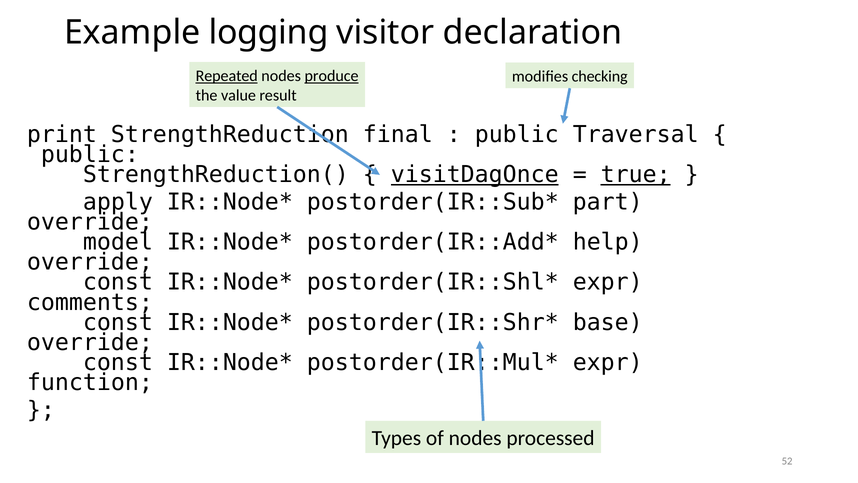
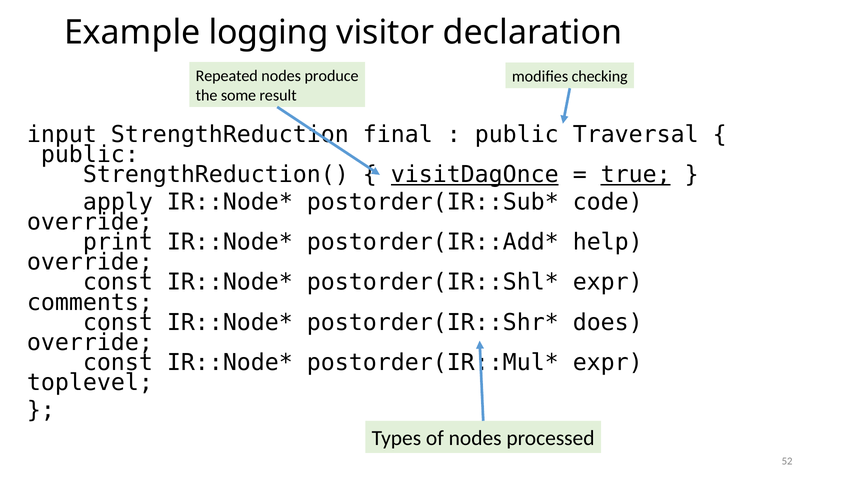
Repeated underline: present -> none (227, 76)
produce underline: present -> none (332, 76)
value: value -> some (239, 95)
print: print -> input (62, 134)
part: part -> code (608, 202)
model: model -> print (118, 242)
base: base -> does (608, 322)
function: function -> toplevel (90, 382)
